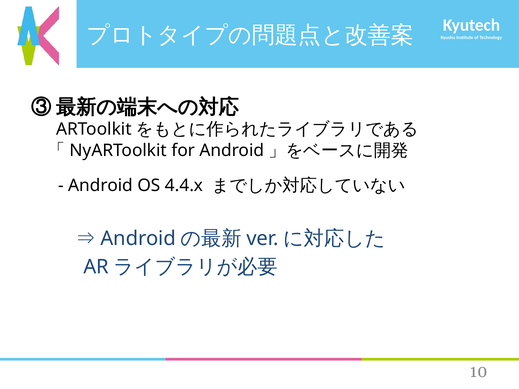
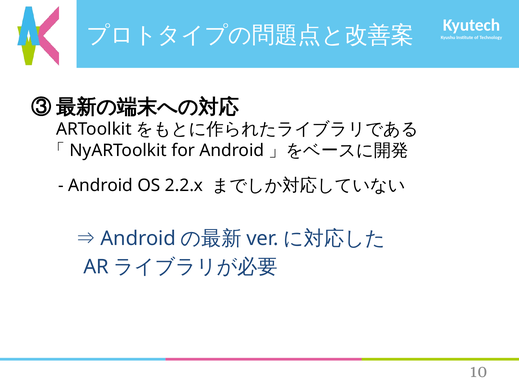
4.4.x: 4.4.x -> 2.2.x (184, 186)
